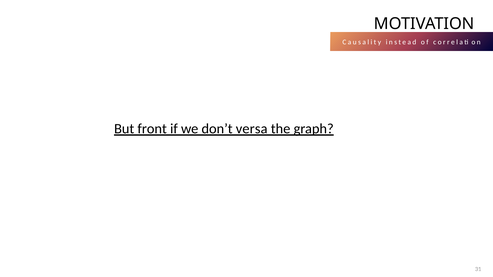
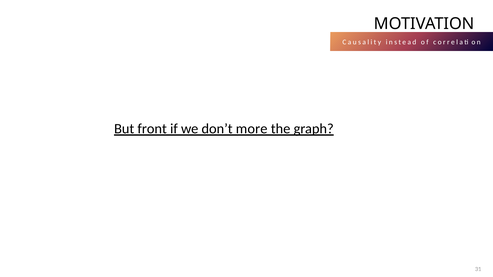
versa: versa -> more (252, 129)
